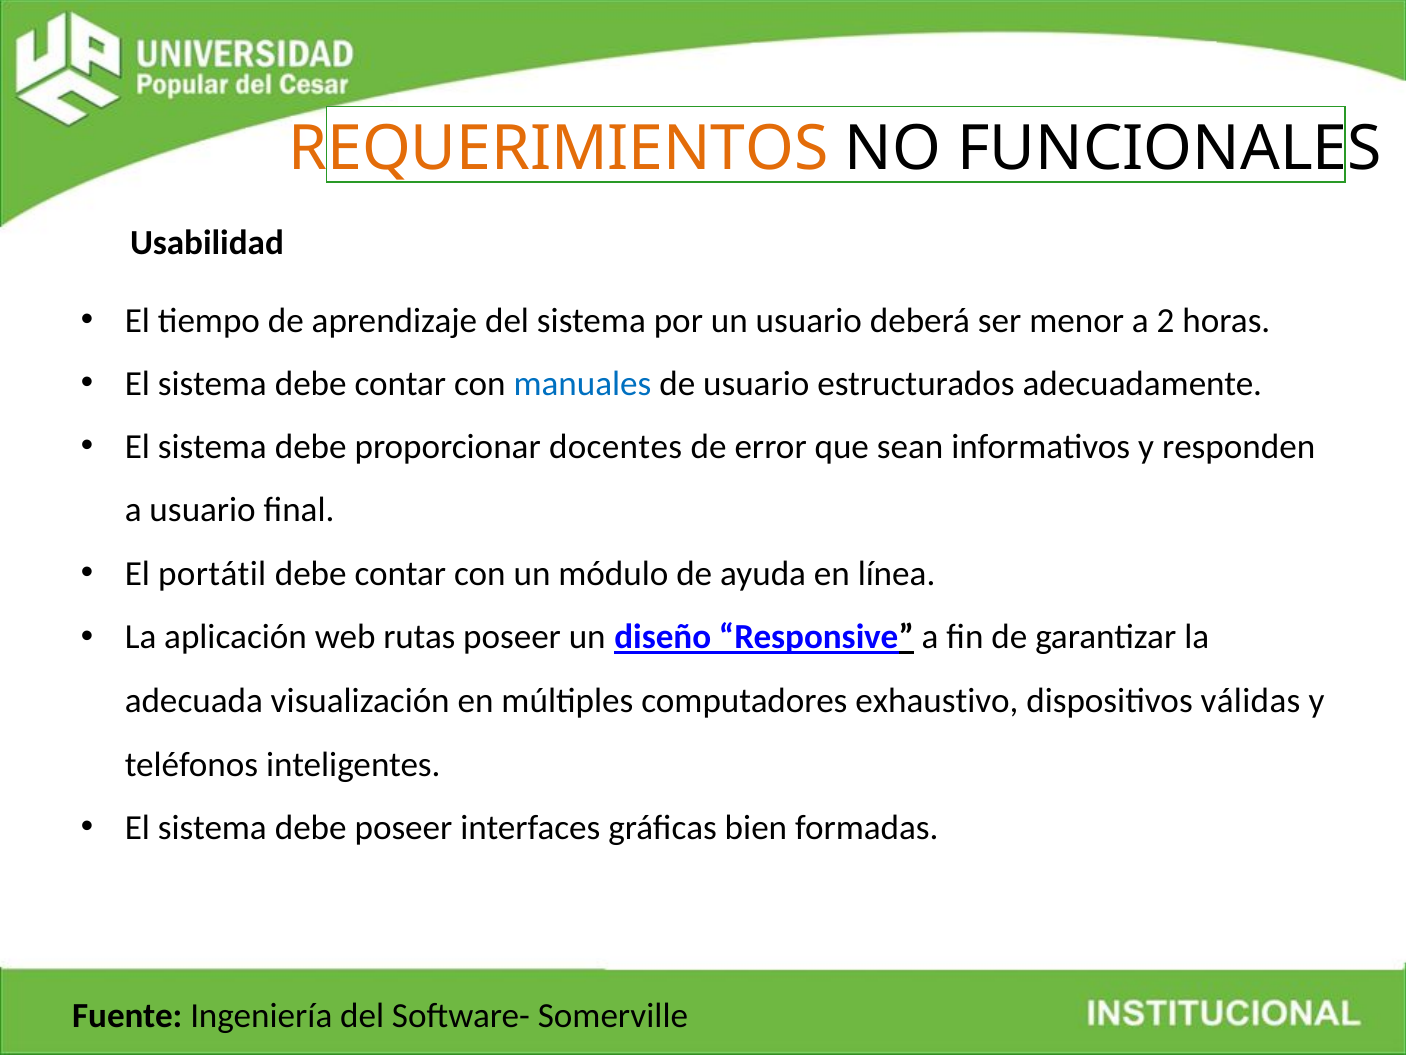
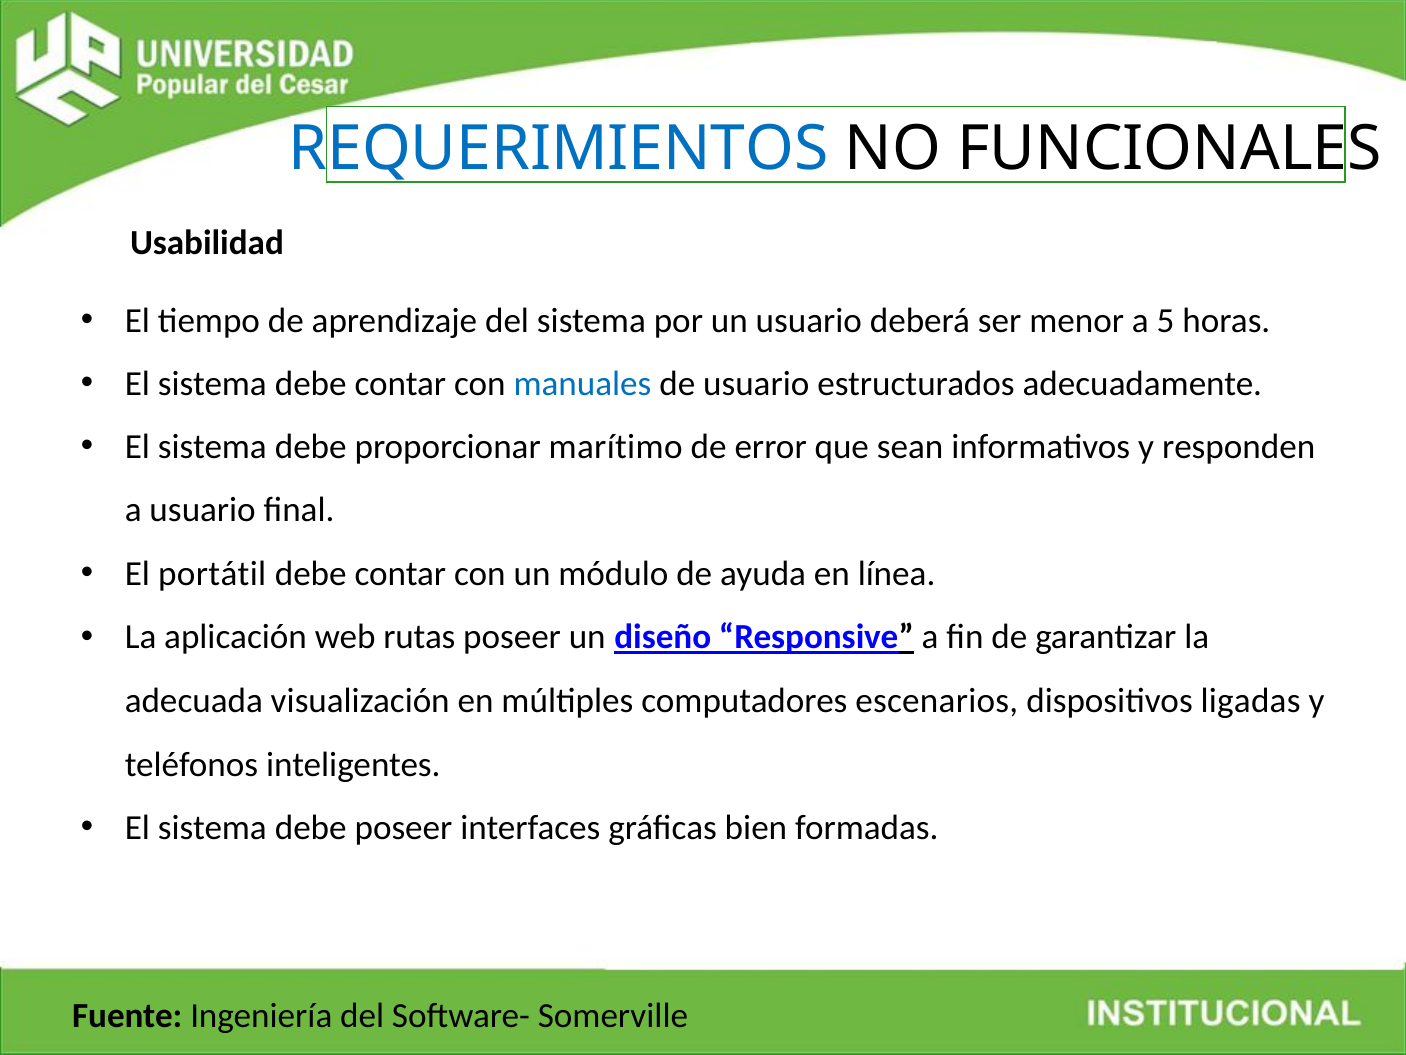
REQUERIMIENTOS colour: orange -> blue (559, 149)
2: 2 -> 5 (1166, 320)
docentes: docentes -> marítimo (616, 447)
exhaustivo: exhaustivo -> escenarios (937, 701)
válidas: válidas -> ligadas (1251, 701)
